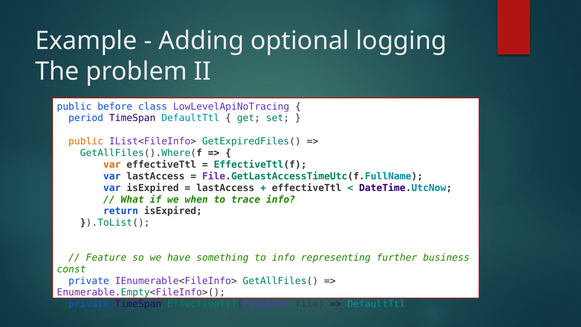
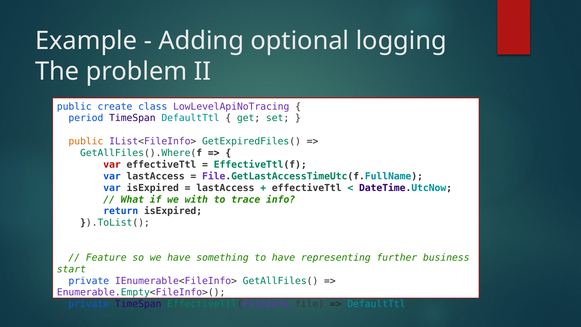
before: before -> create (115, 106)
var colour: orange -> red (112, 165)
when: when -> with (196, 199)
to info: info -> have (284, 257)
const: const -> start (71, 269)
